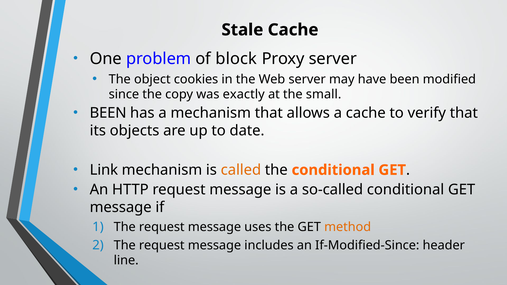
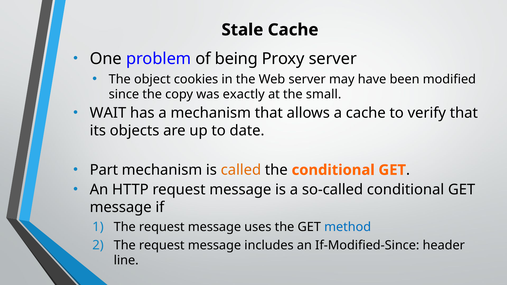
block: block -> being (236, 59)
BEEN: BEEN -> WAIT (108, 113)
Link: Link -> Part (104, 170)
method colour: orange -> blue (348, 227)
